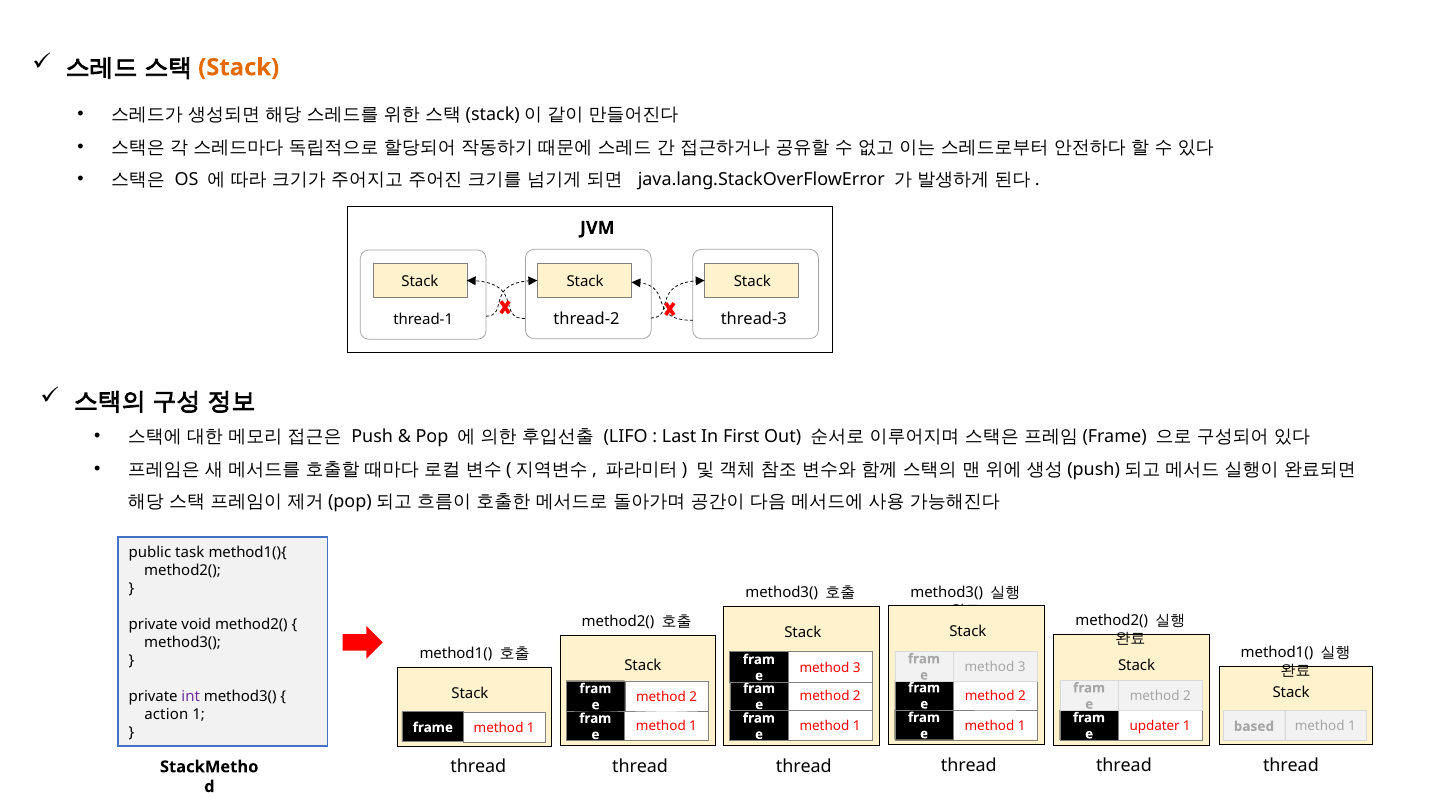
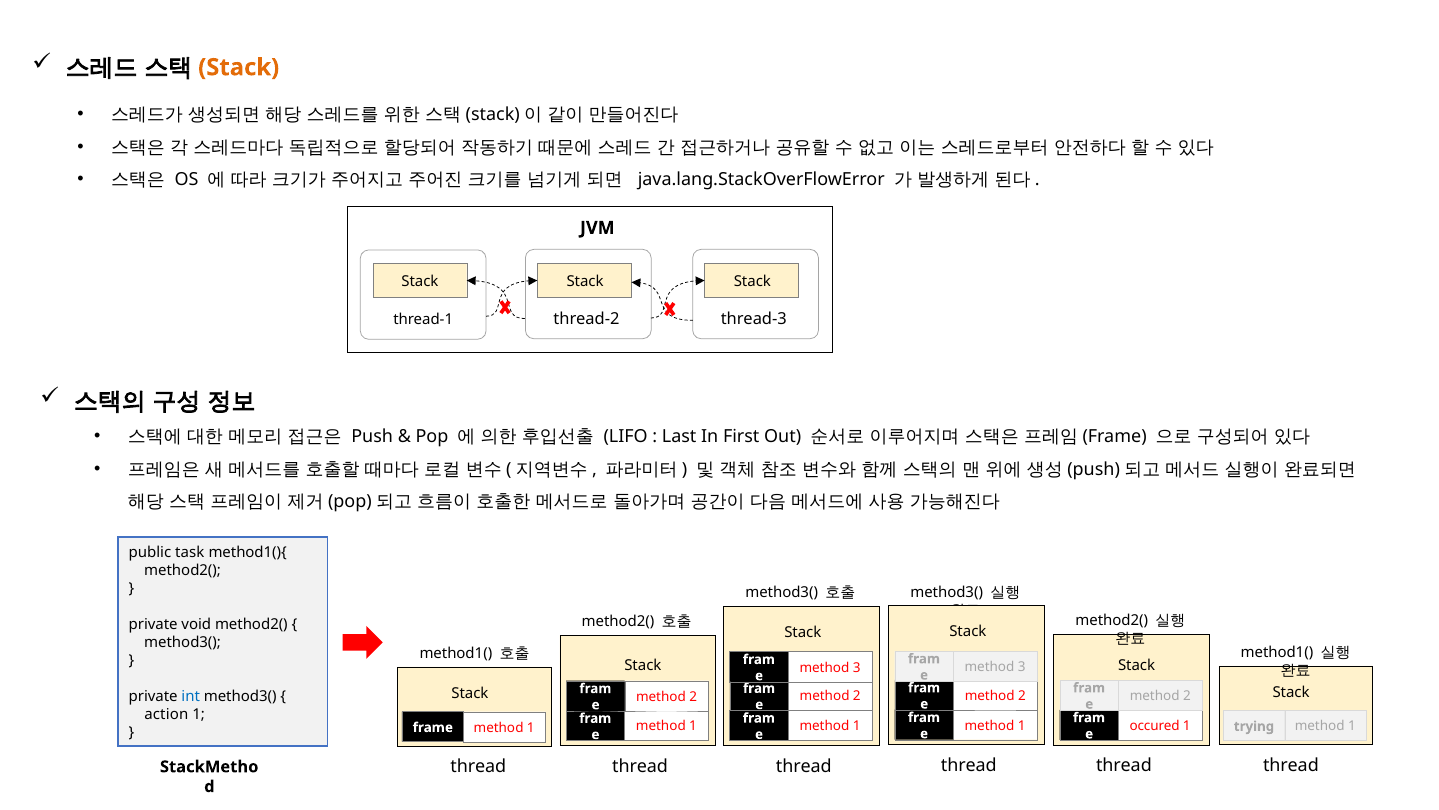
int colour: purple -> blue (191, 696)
updater: updater -> occured (1155, 725)
based: based -> trying (1254, 726)
